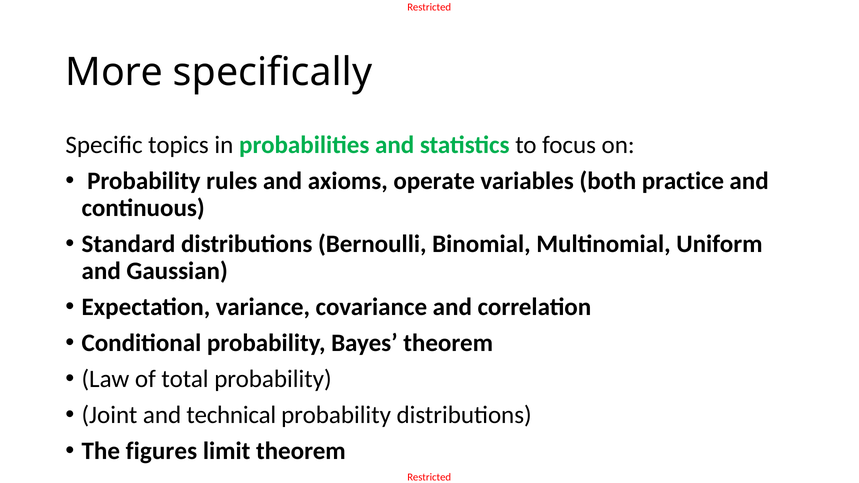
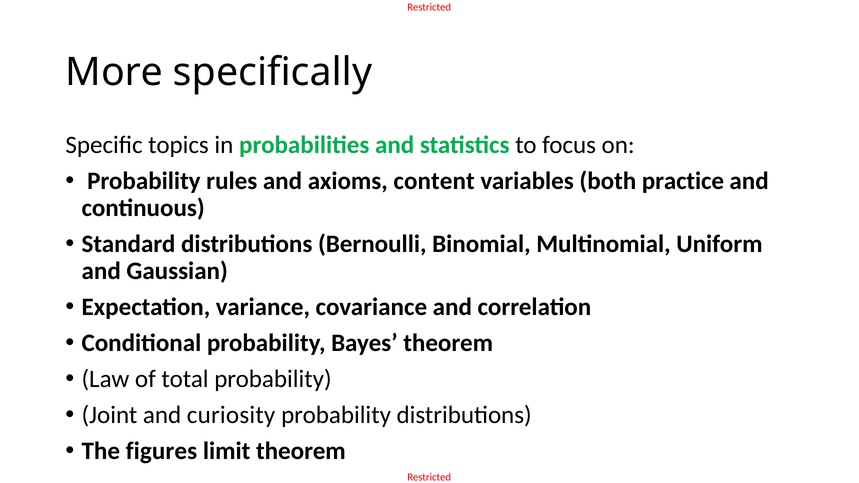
operate: operate -> content (434, 181)
technical: technical -> curiosity (231, 415)
